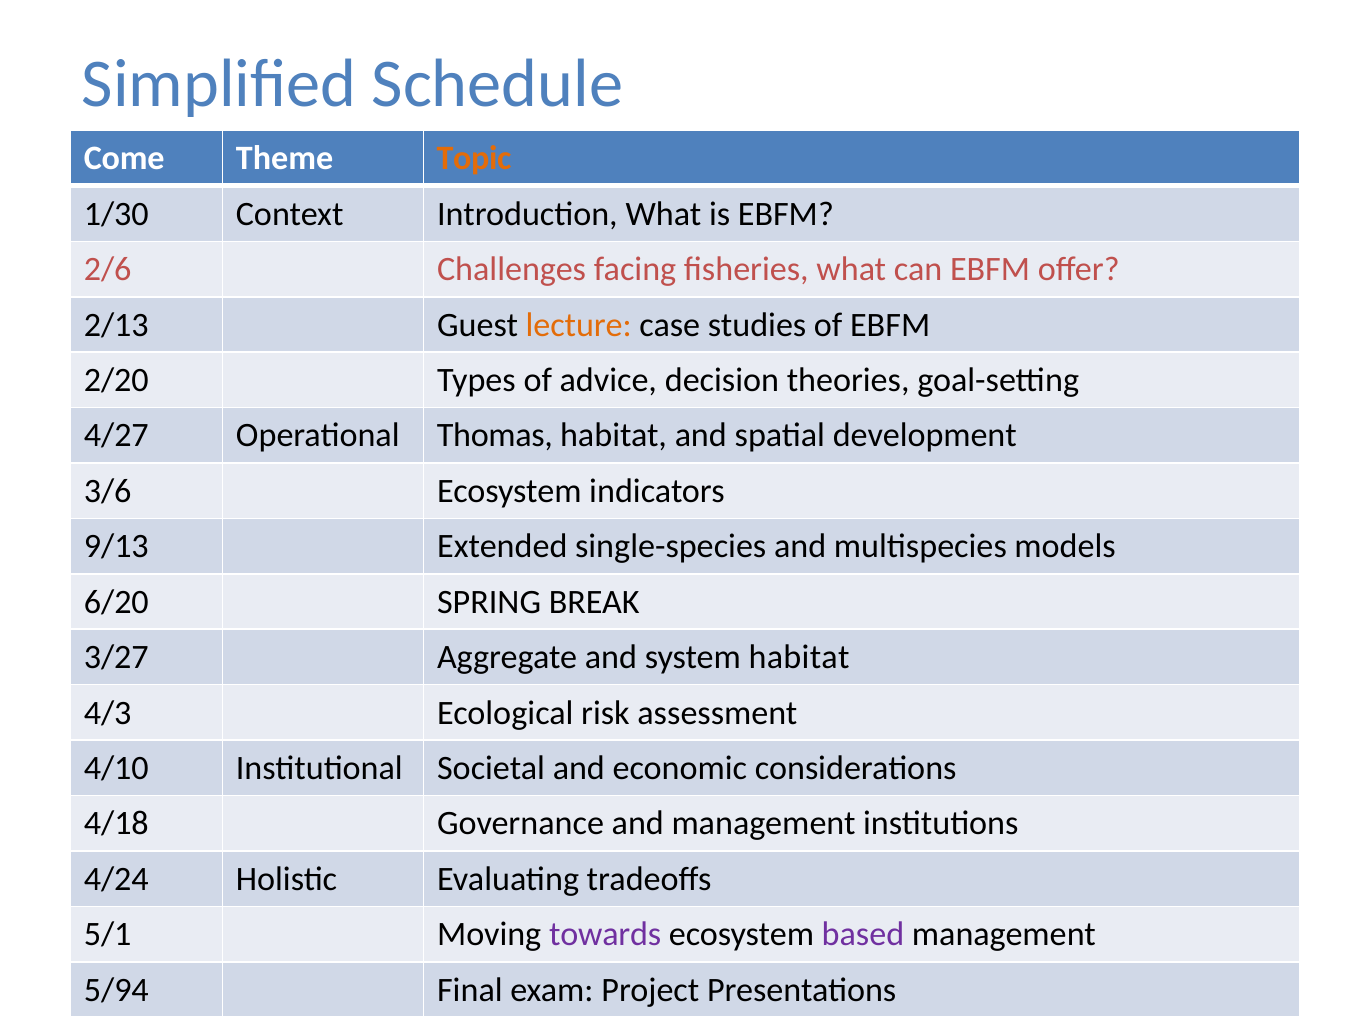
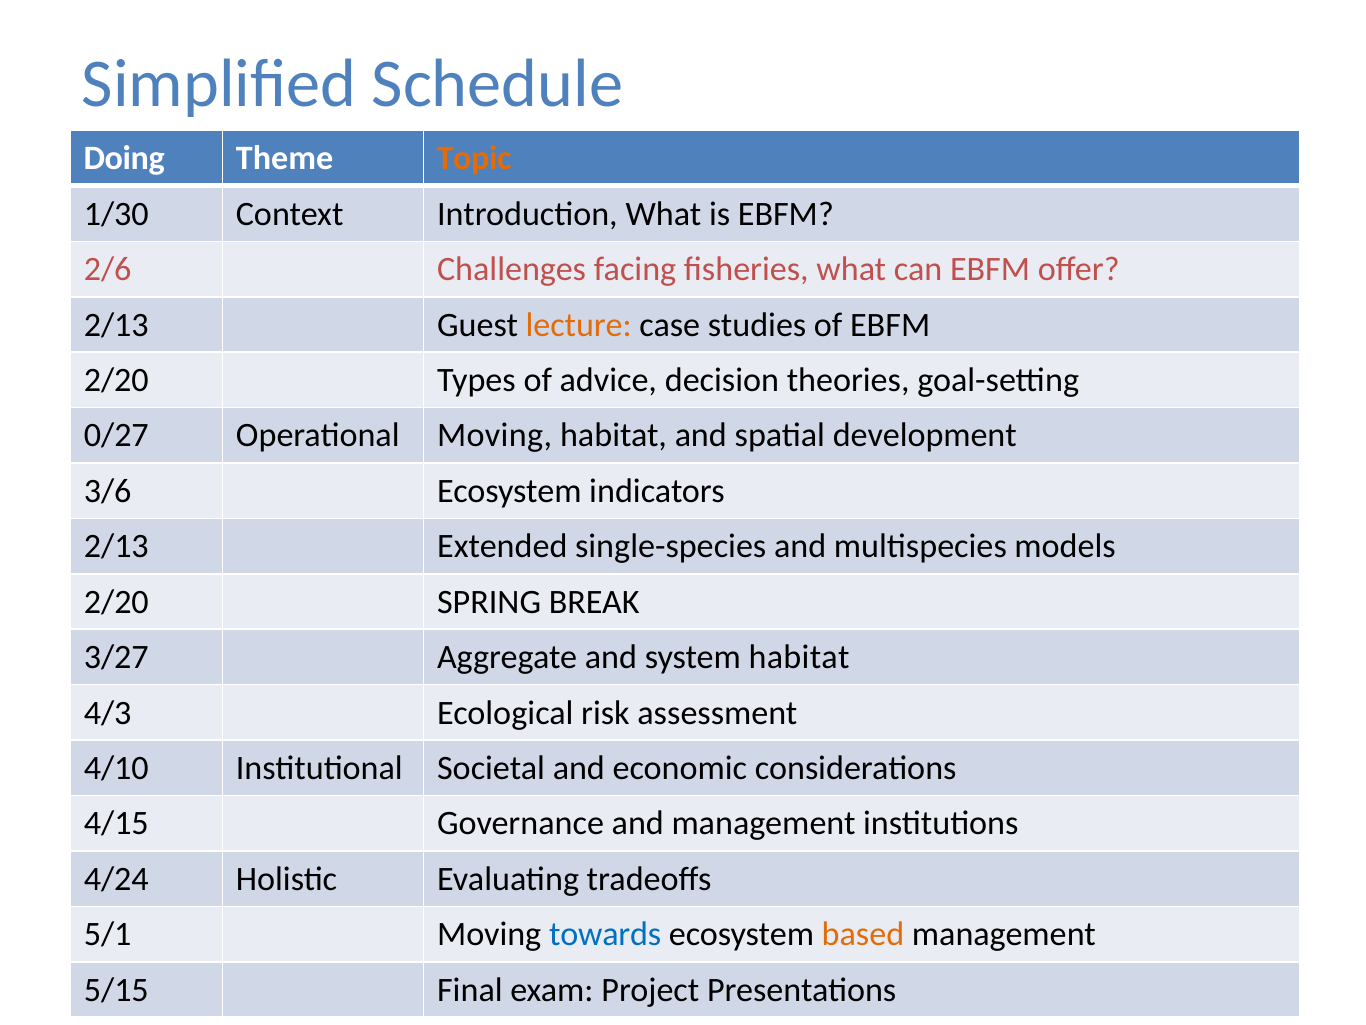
Come: Come -> Doing (124, 159)
4/27: 4/27 -> 0/27 (116, 435)
Operational Thomas: Thomas -> Moving (495, 435)
9/13: 9/13 -> 2/13 (116, 546)
6/20: 6/20 -> 2/20 (116, 602)
4/18: 4/18 -> 4/15 (116, 823)
towards colour: purple -> blue (605, 934)
based colour: purple -> orange (863, 934)
5/94: 5/94 -> 5/15 (116, 989)
